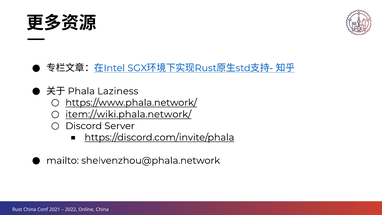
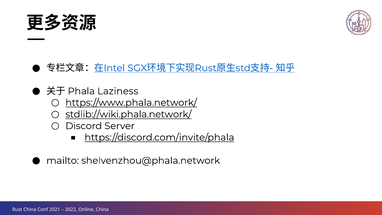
item://wiki.phala.network/: item://wiki.phala.network/ -> stdlib://wiki.phala.network/ (128, 114)
